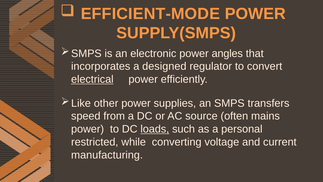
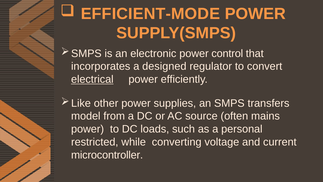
angles: angles -> control (227, 53)
speed: speed -> model (86, 116)
loads underline: present -> none (155, 129)
manufacturing: manufacturing -> microcontroller (107, 155)
